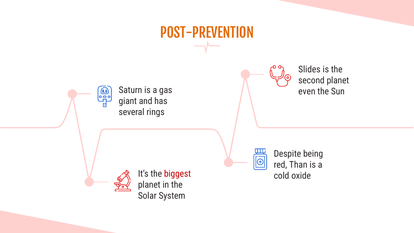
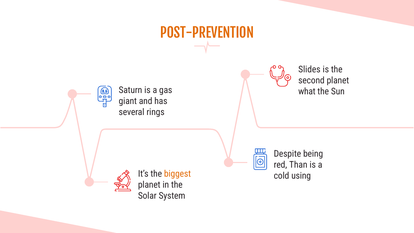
even: even -> what (307, 91)
biggest colour: red -> orange (177, 174)
oxide: oxide -> using (301, 176)
